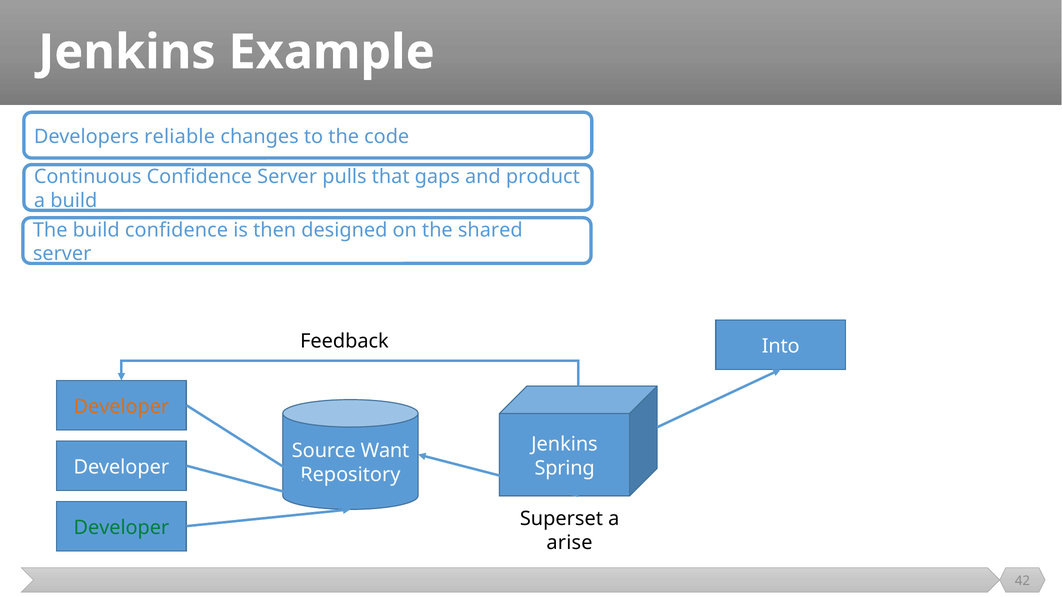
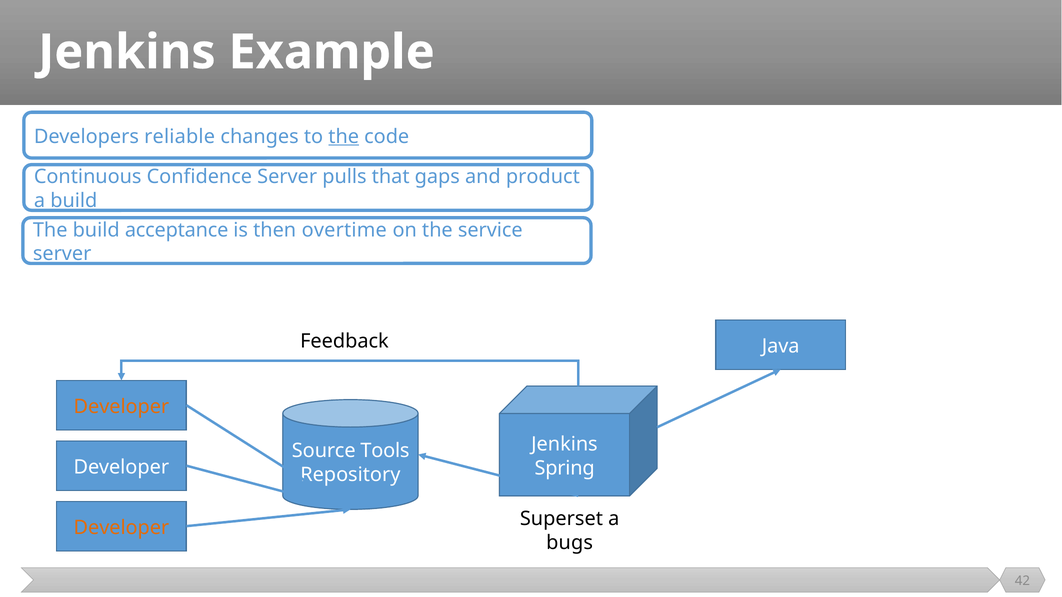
the underline: none -> present (344, 137)
build confidence: confidence -> acceptance (177, 230)
designed: designed -> overtime (344, 230)
shared: shared -> service (490, 230)
Into: Into -> Java (781, 346)
Want: Want -> Tools (385, 451)
Developer colour: green -> orange (121, 528)
arise: arise -> bugs (570, 543)
